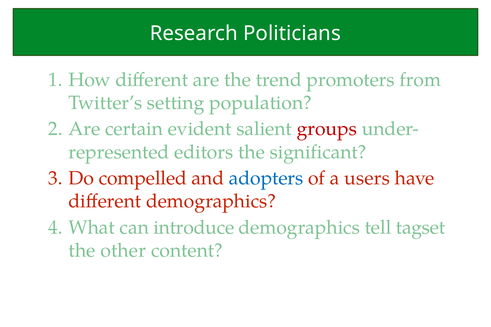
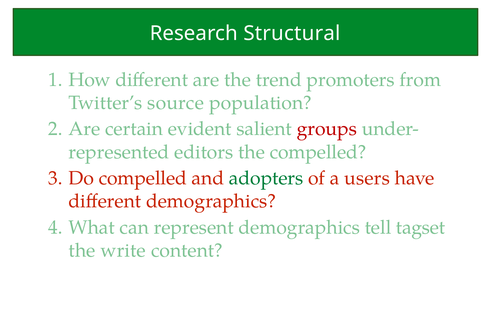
Politicians: Politicians -> Structural (292, 33)
setting: setting -> source (176, 103)
the significant: significant -> compelled (318, 152)
adopters colour: blue -> green (266, 178)
introduce: introduce -> represent (194, 228)
other: other -> write (123, 251)
